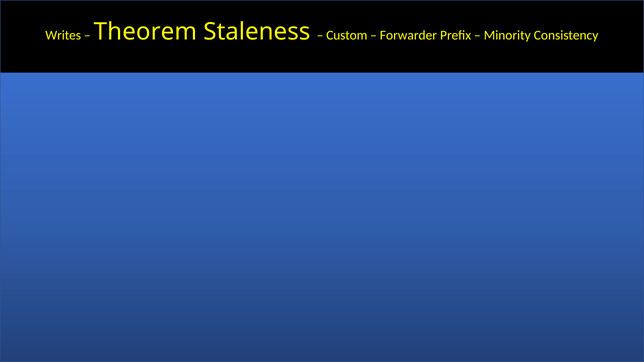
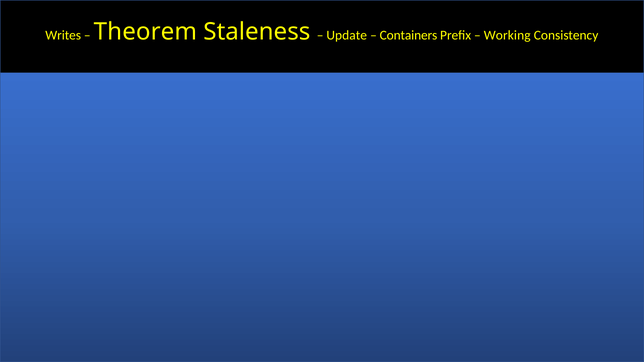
Custom: Custom -> Update (347, 35)
Forwarder: Forwarder -> Containers (409, 35)
Minority: Minority -> Working (507, 35)
